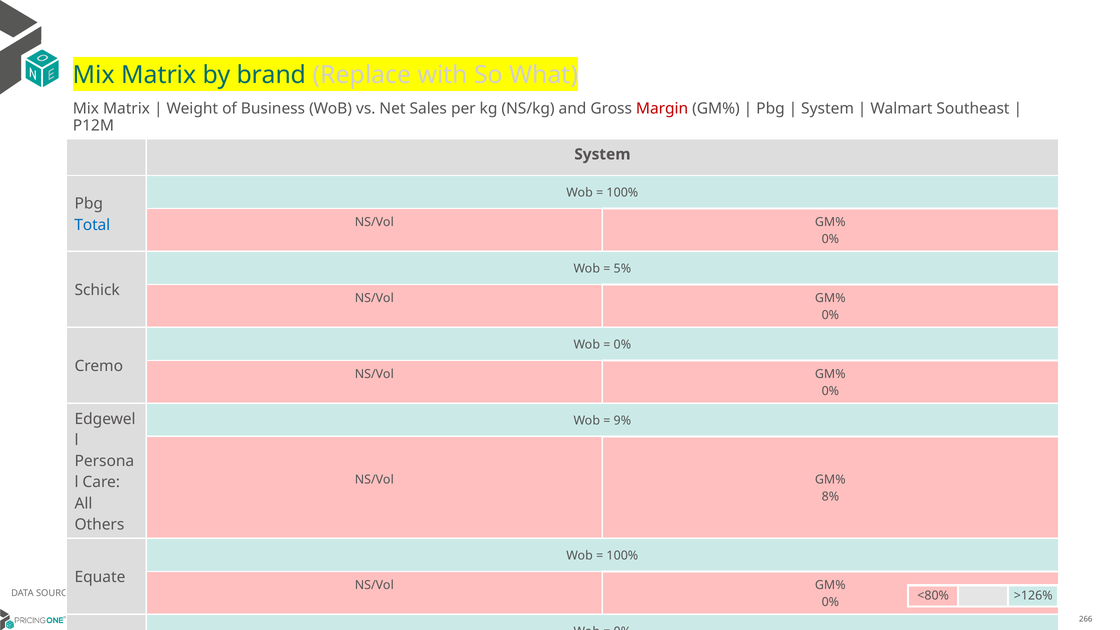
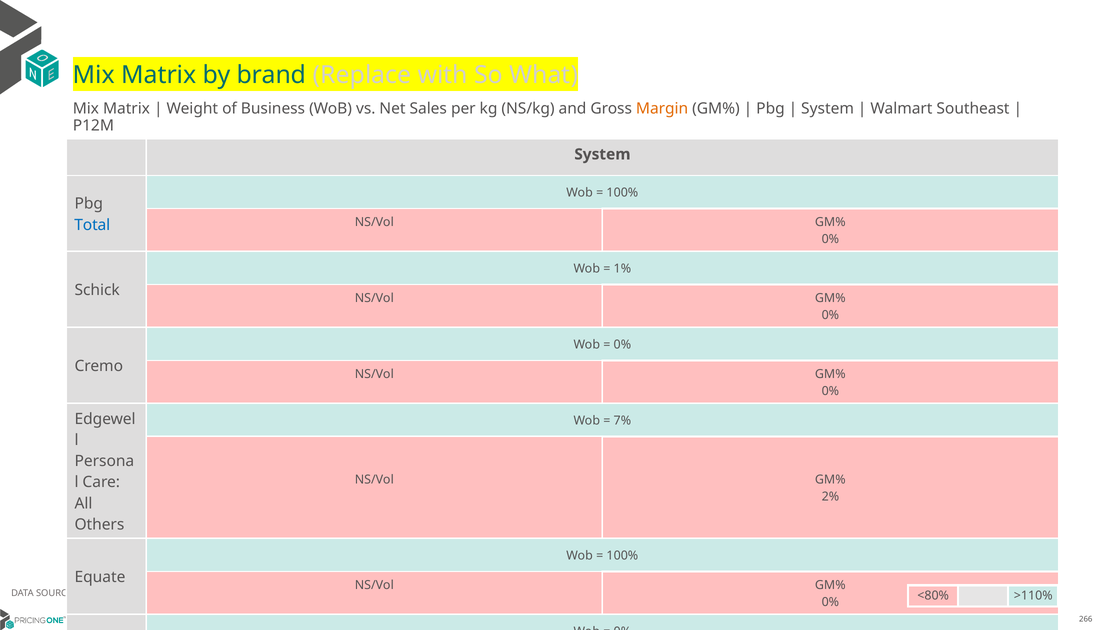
Margin colour: red -> orange (662, 109)
5%: 5% -> 1% (622, 269)
9%: 9% -> 7% (622, 421)
8%: 8% -> 2% (830, 497)
>126%: >126% -> >110% (1033, 596)
